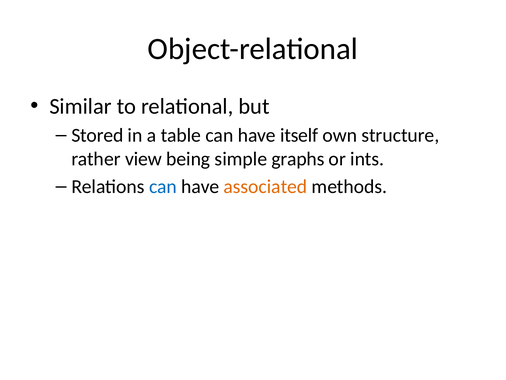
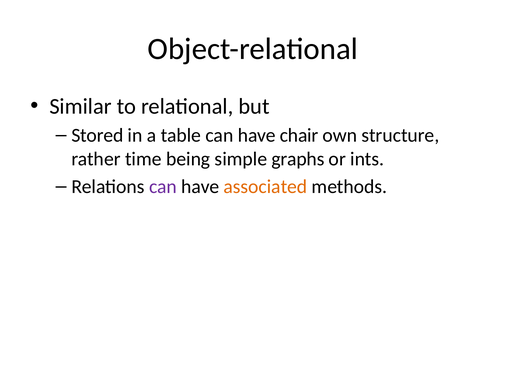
itself: itself -> chair (299, 135)
view: view -> time (143, 159)
can colour: blue -> purple (163, 186)
